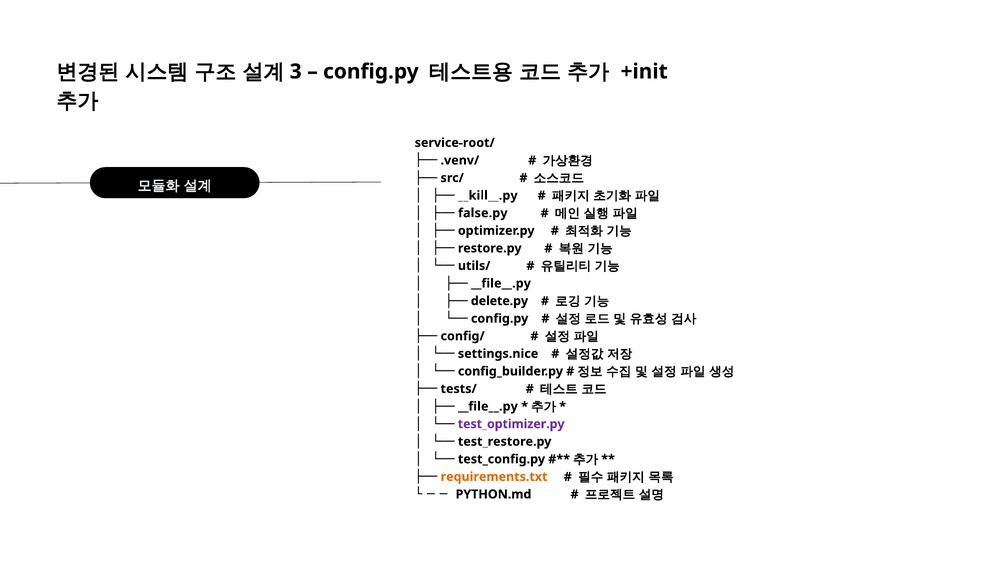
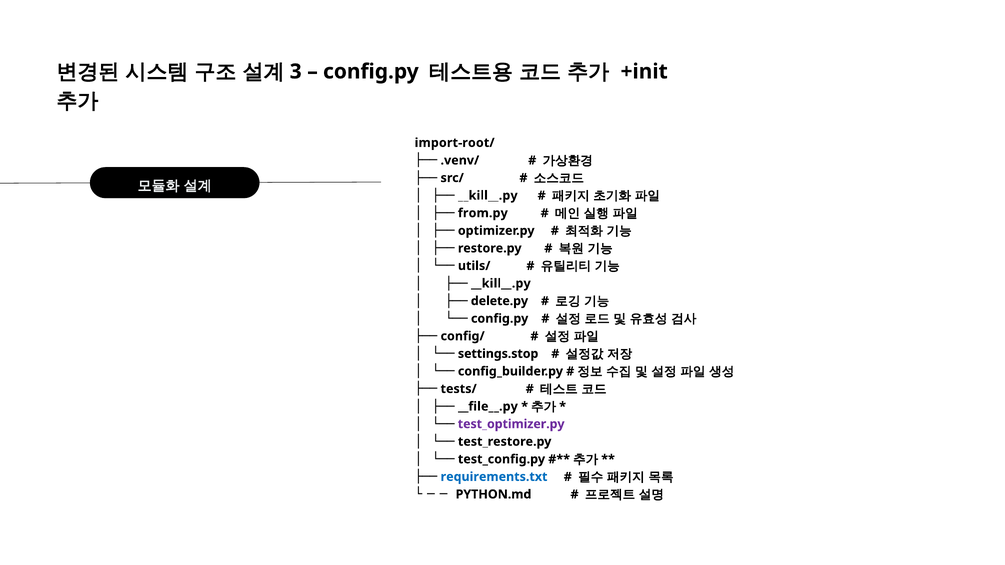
service-root/: service-root/ -> import-root/ (455, 143)
false.py: false.py -> from.py (483, 213)
__file__.py: __file__.py -> __kill__.py (501, 284)
settings.nice: settings.nice -> settings.stop (498, 354)
requirements.txt colour: orange -> blue (494, 477)
